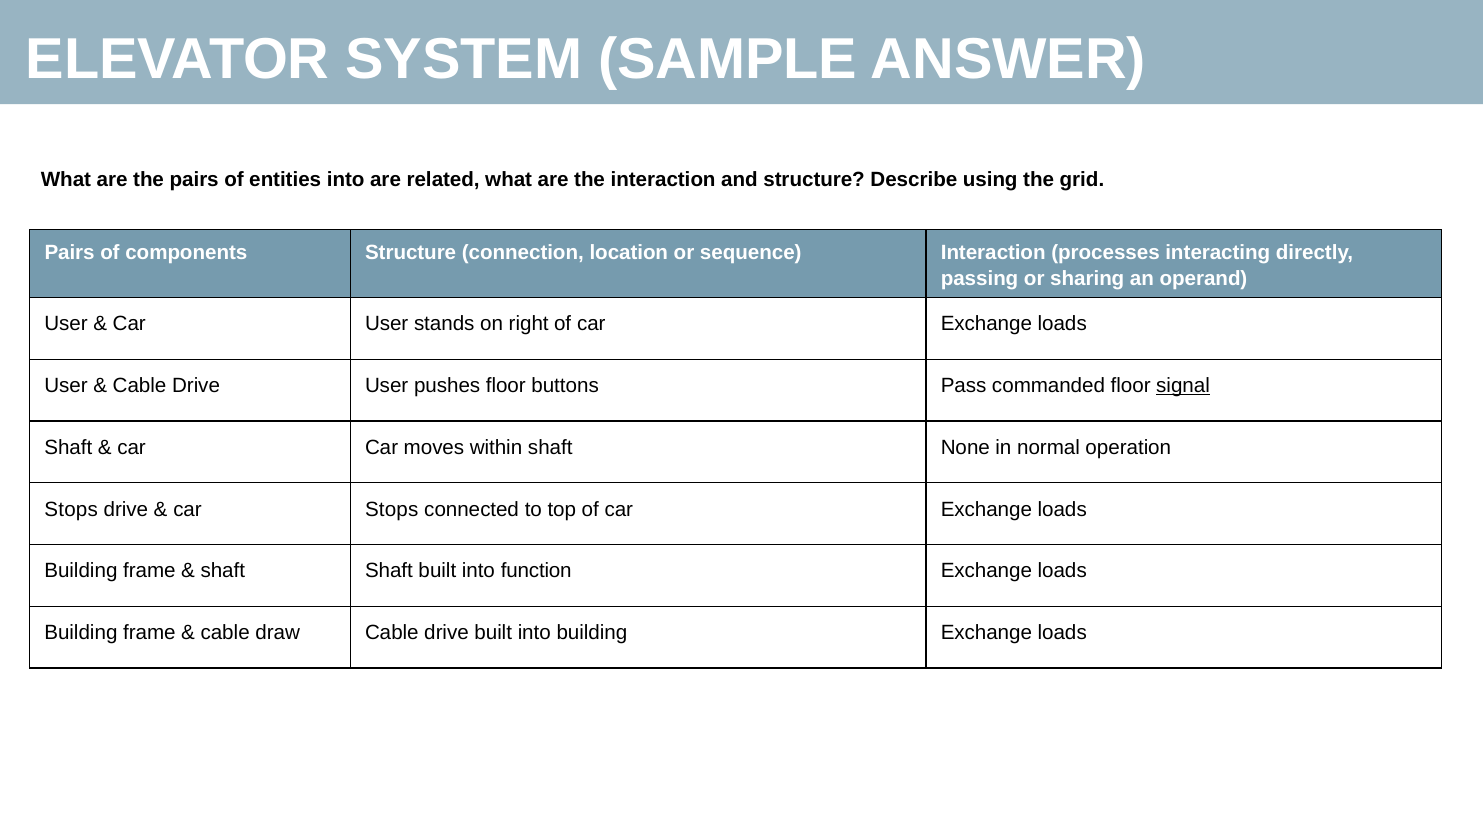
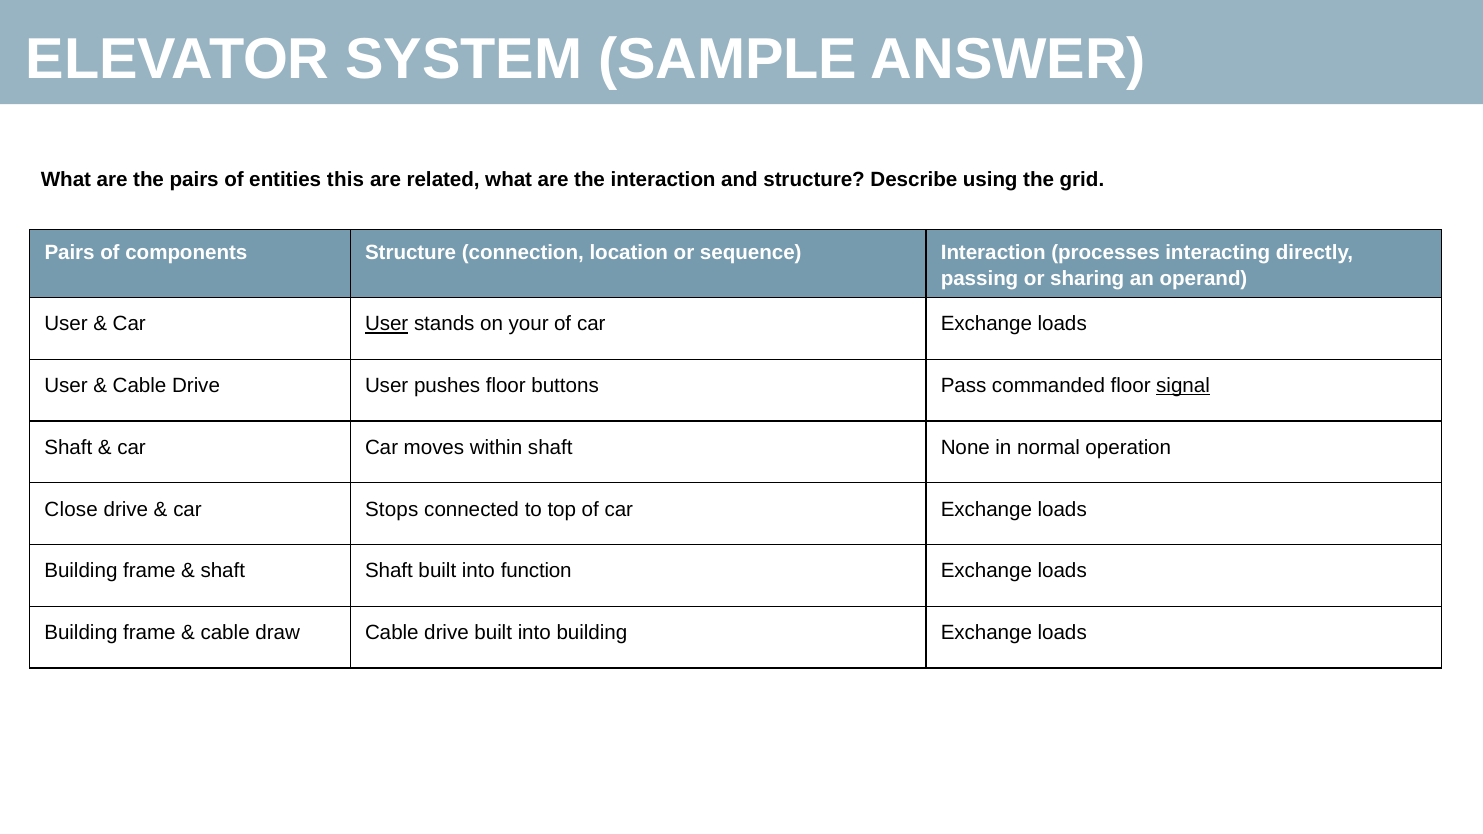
entities into: into -> this (346, 180)
User underline: none -> present (387, 324)
right: right -> your (529, 324)
Stops: Stops -> Close (71, 509)
